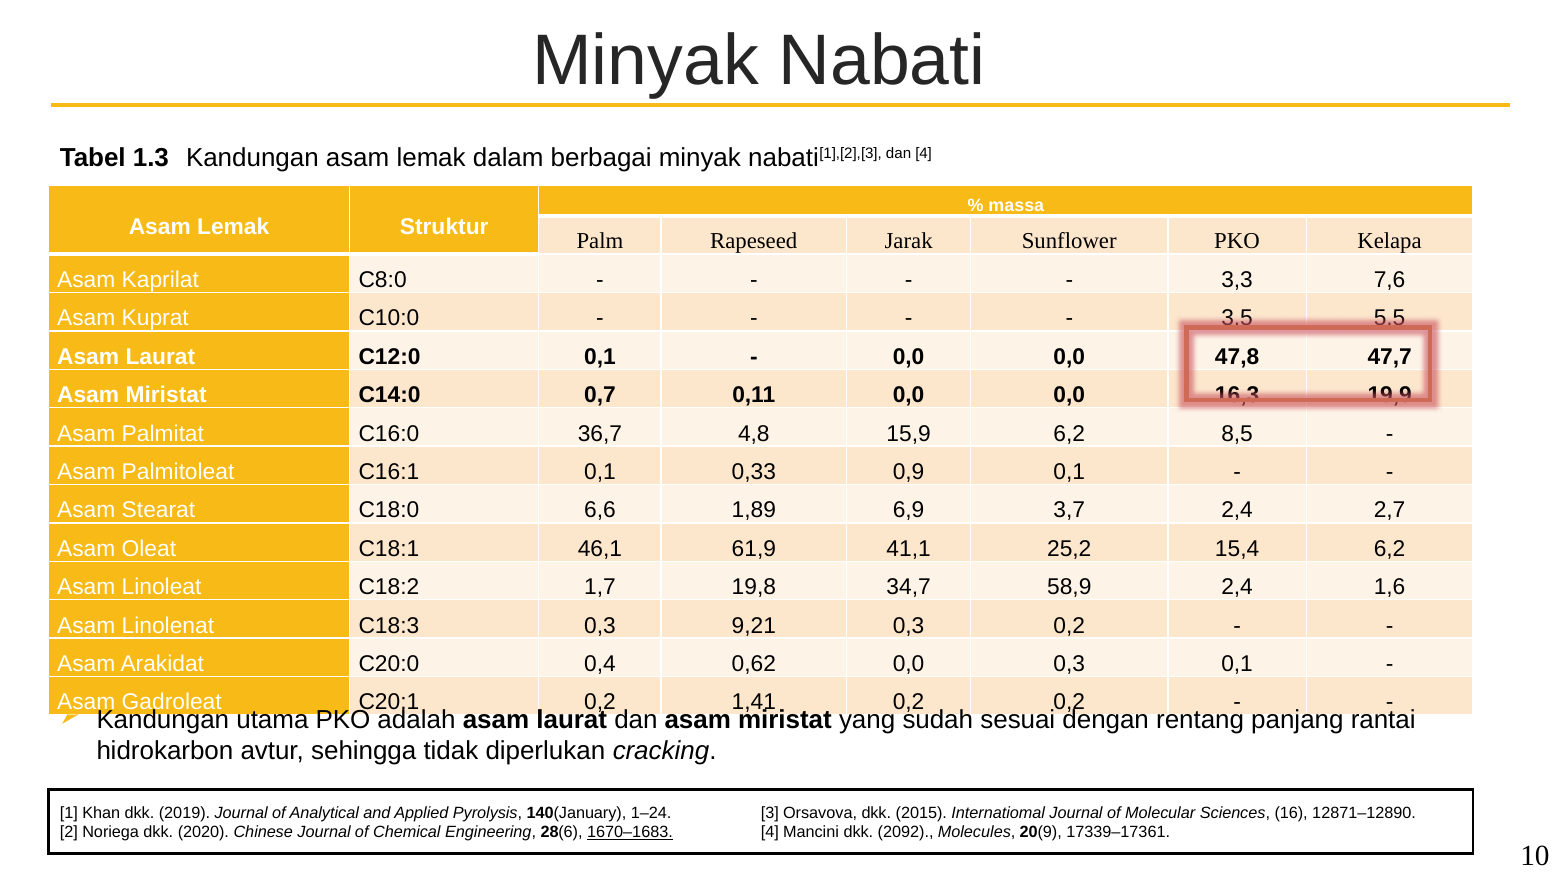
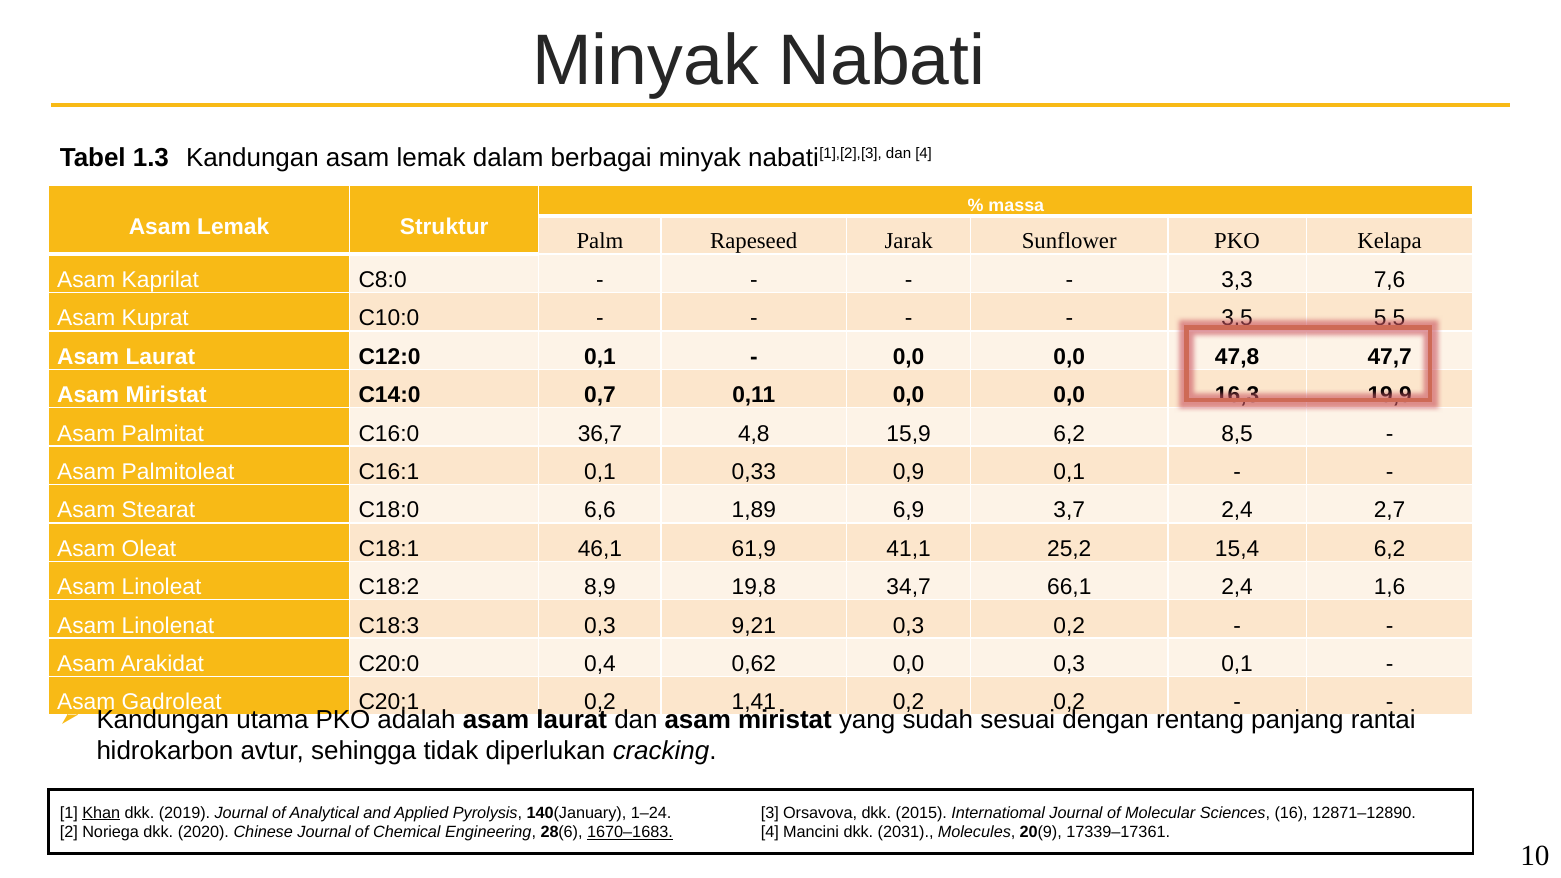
1,7: 1,7 -> 8,9 (600, 587)
58,9: 58,9 -> 66,1 (1069, 587)
Khan underline: none -> present (101, 813)
2092: 2092 -> 2031 (906, 832)
